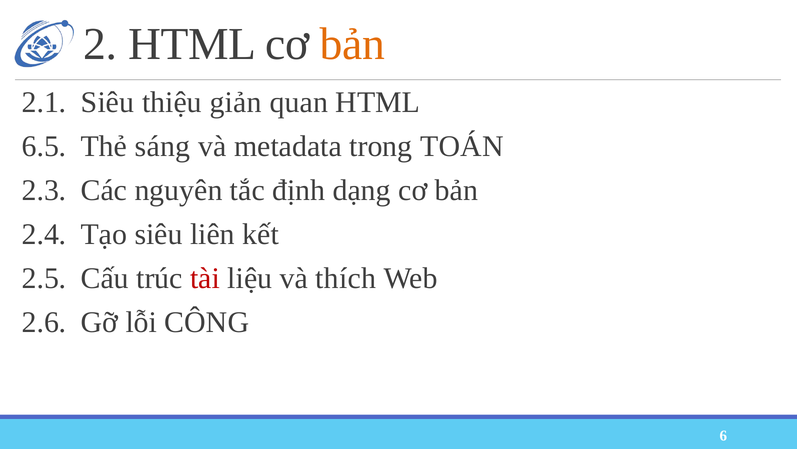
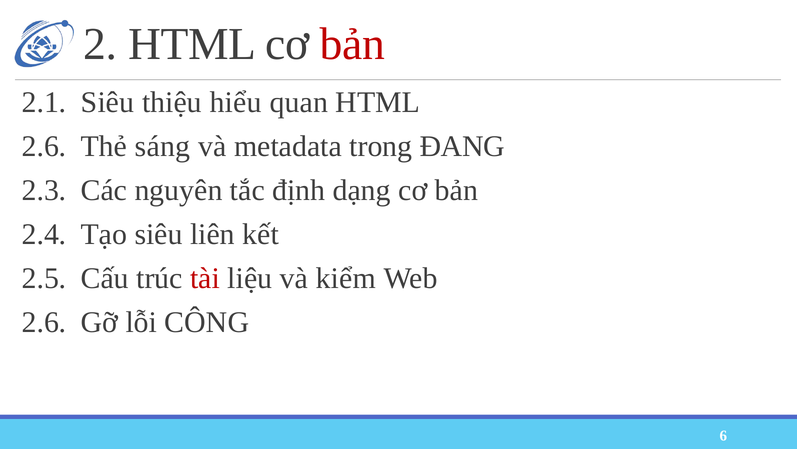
bản colour: orange -> red (352, 44)
giản: giản -> hiểu (236, 102)
6.5: 6.5 -> 2.6 (44, 146)
TOÁN: TOÁN -> ĐANG (462, 146)
thích: thích -> kiểm (346, 278)
